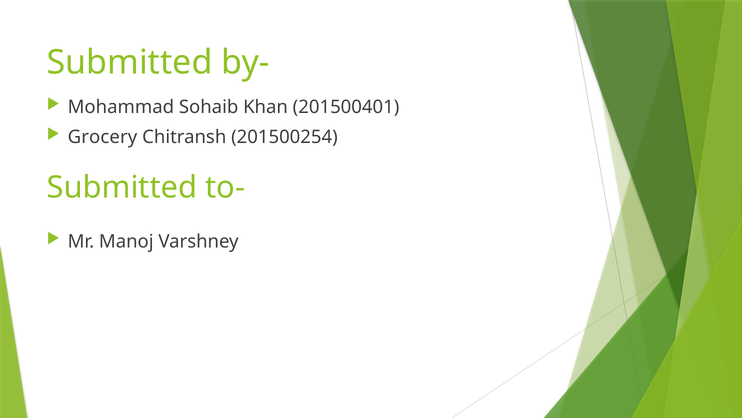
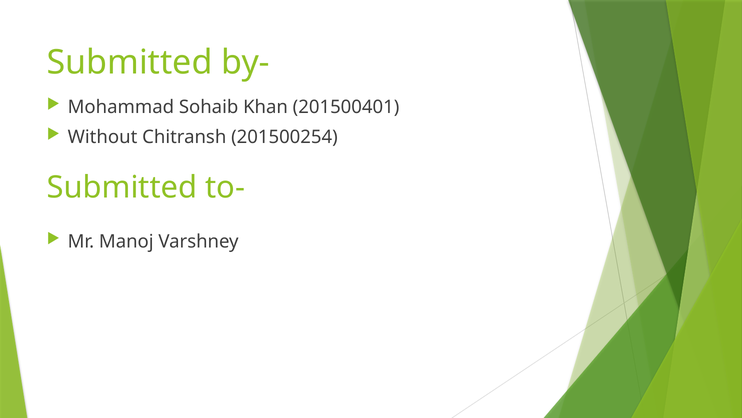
Grocery: Grocery -> Without (103, 137)
